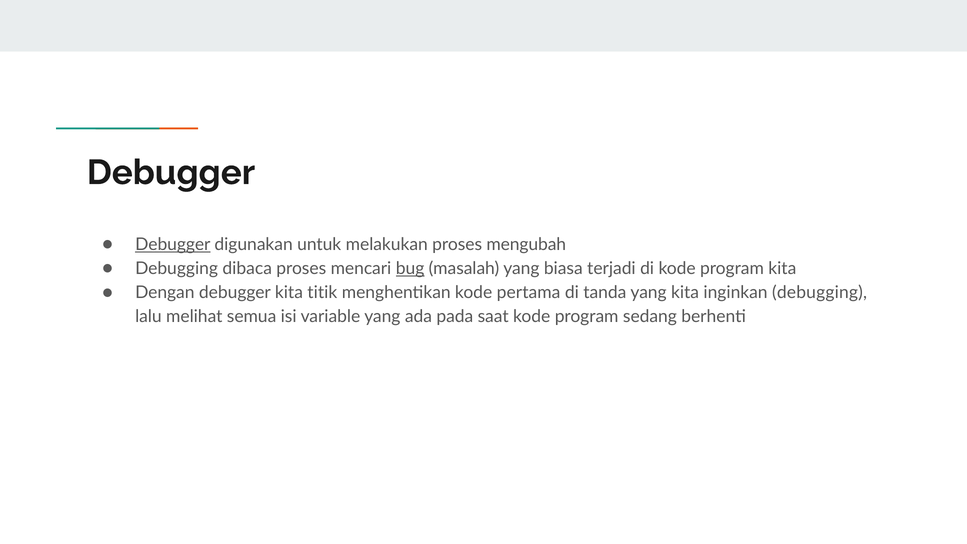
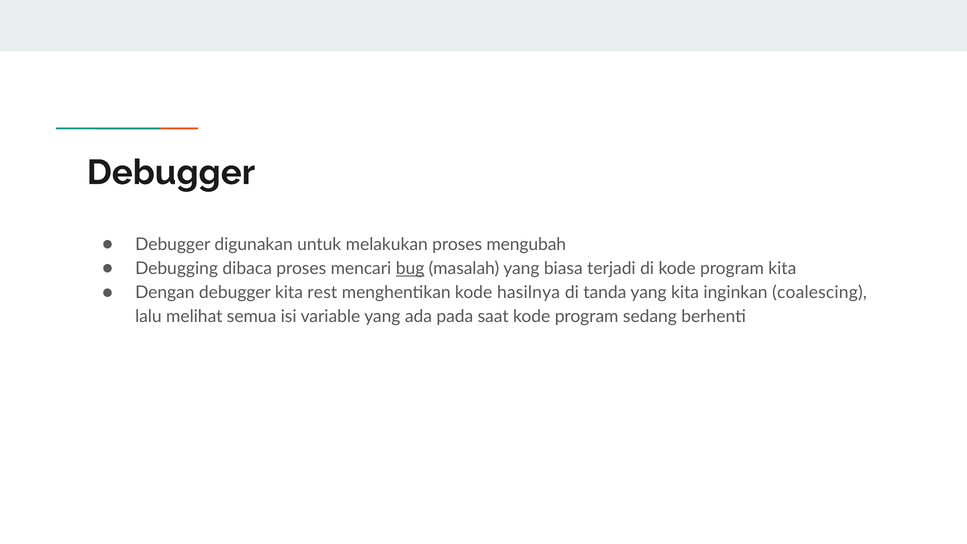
Debugger underline: present -> none (173, 244)
titik: titik -> rest (322, 293)
pertama: pertama -> hasilnya (529, 293)
inginkan debugging: debugging -> coalescing (820, 293)
